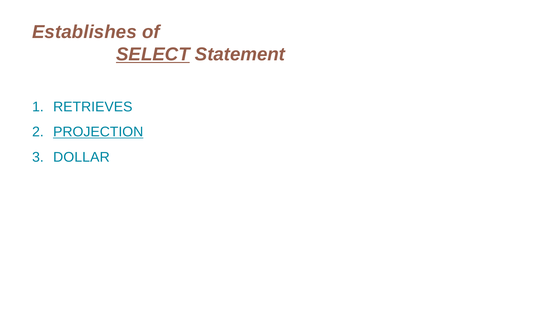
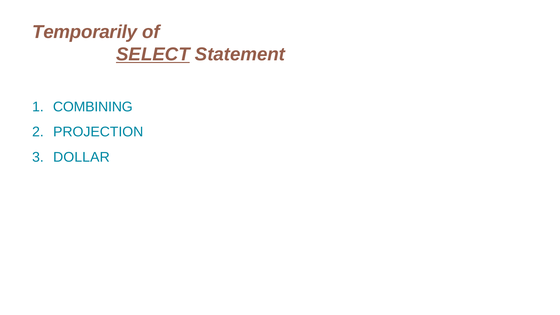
Establishes: Establishes -> Temporarily (85, 32)
RETRIEVES: RETRIEVES -> COMBINING (93, 107)
PROJECTION underline: present -> none (98, 132)
